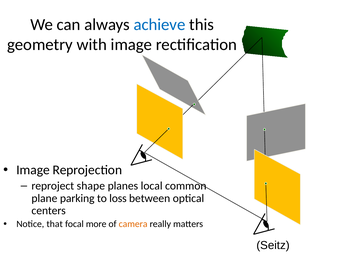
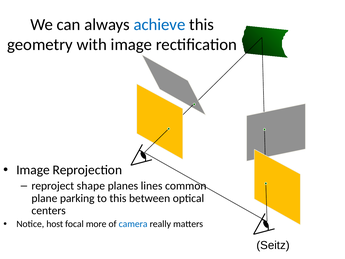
local: local -> lines (152, 186)
to loss: loss -> this (118, 198)
that: that -> host (55, 224)
camera colour: orange -> blue (133, 224)
